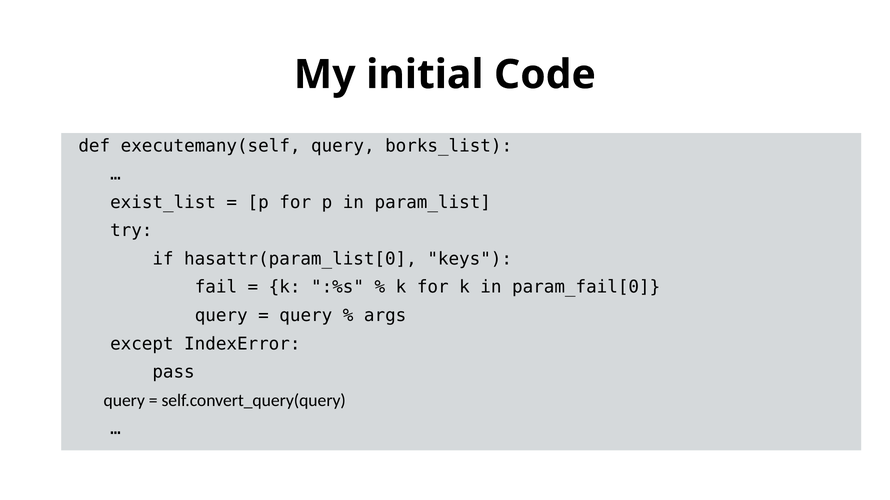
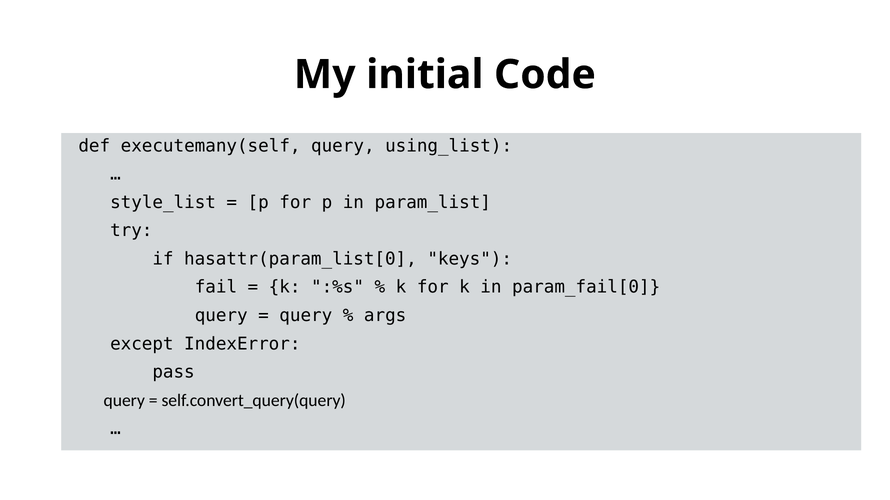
borks_list: borks_list -> using_list (449, 146)
exist_list: exist_list -> style_list (163, 203)
